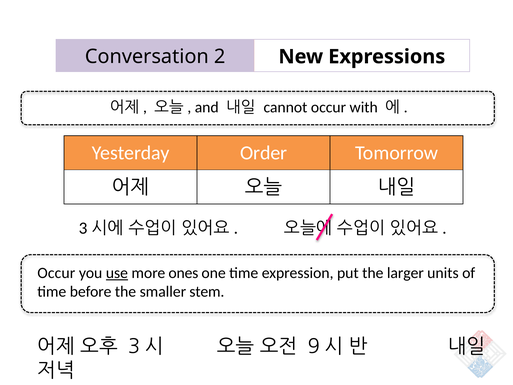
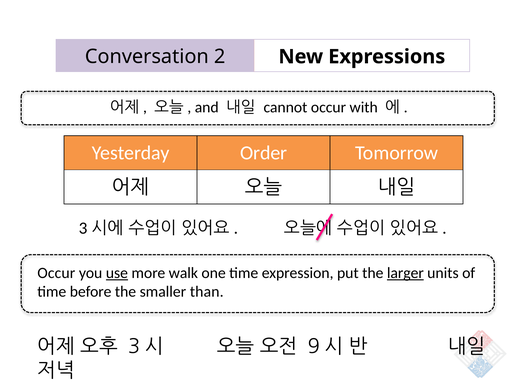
ones: ones -> walk (183, 273)
larger underline: none -> present (405, 273)
stem: stem -> than (207, 292)
